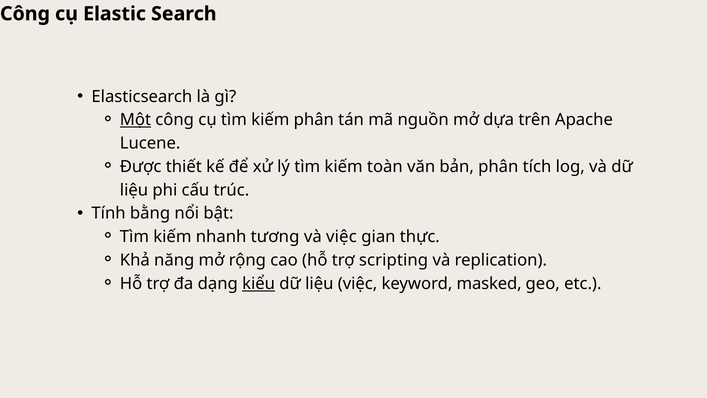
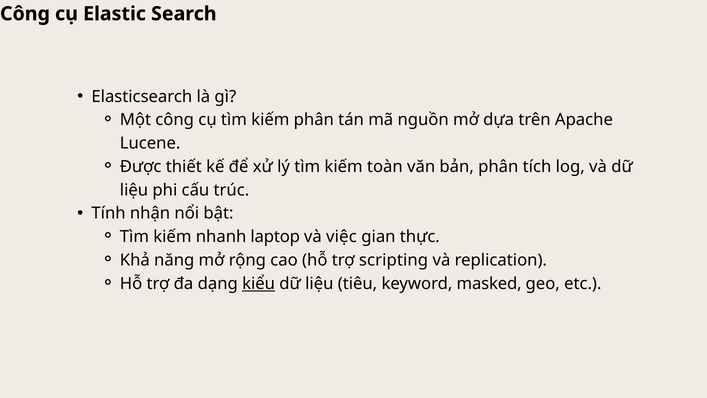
Một underline: present -> none (135, 120)
bằng: bằng -> nhận (150, 213)
tương: tương -> laptop (275, 237)
liệu việc: việc -> tiêu (358, 283)
